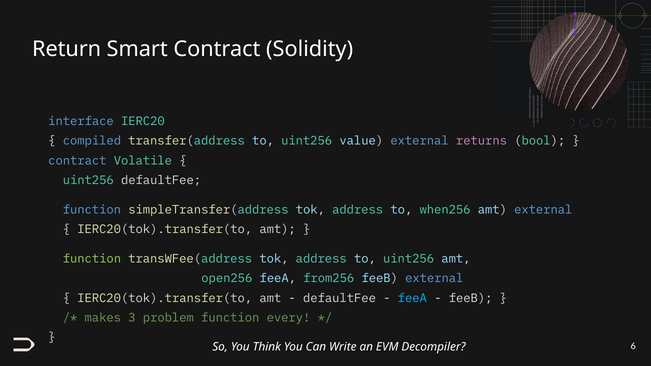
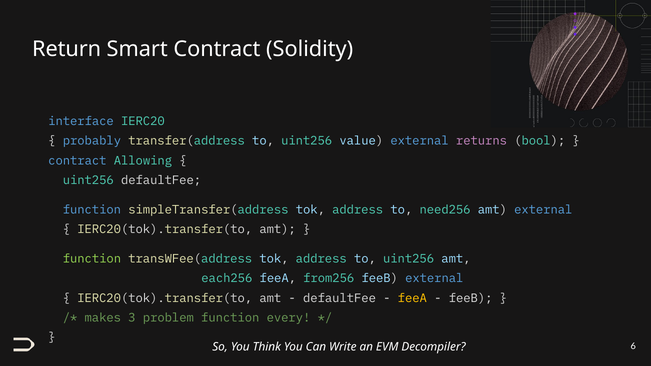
compiled: compiled -> probably (92, 141)
Volatile: Volatile -> Allowing (143, 161)
when256: when256 -> need256 (445, 210)
open256: open256 -> each256 (227, 278)
feeA colour: light blue -> yellow (412, 298)
